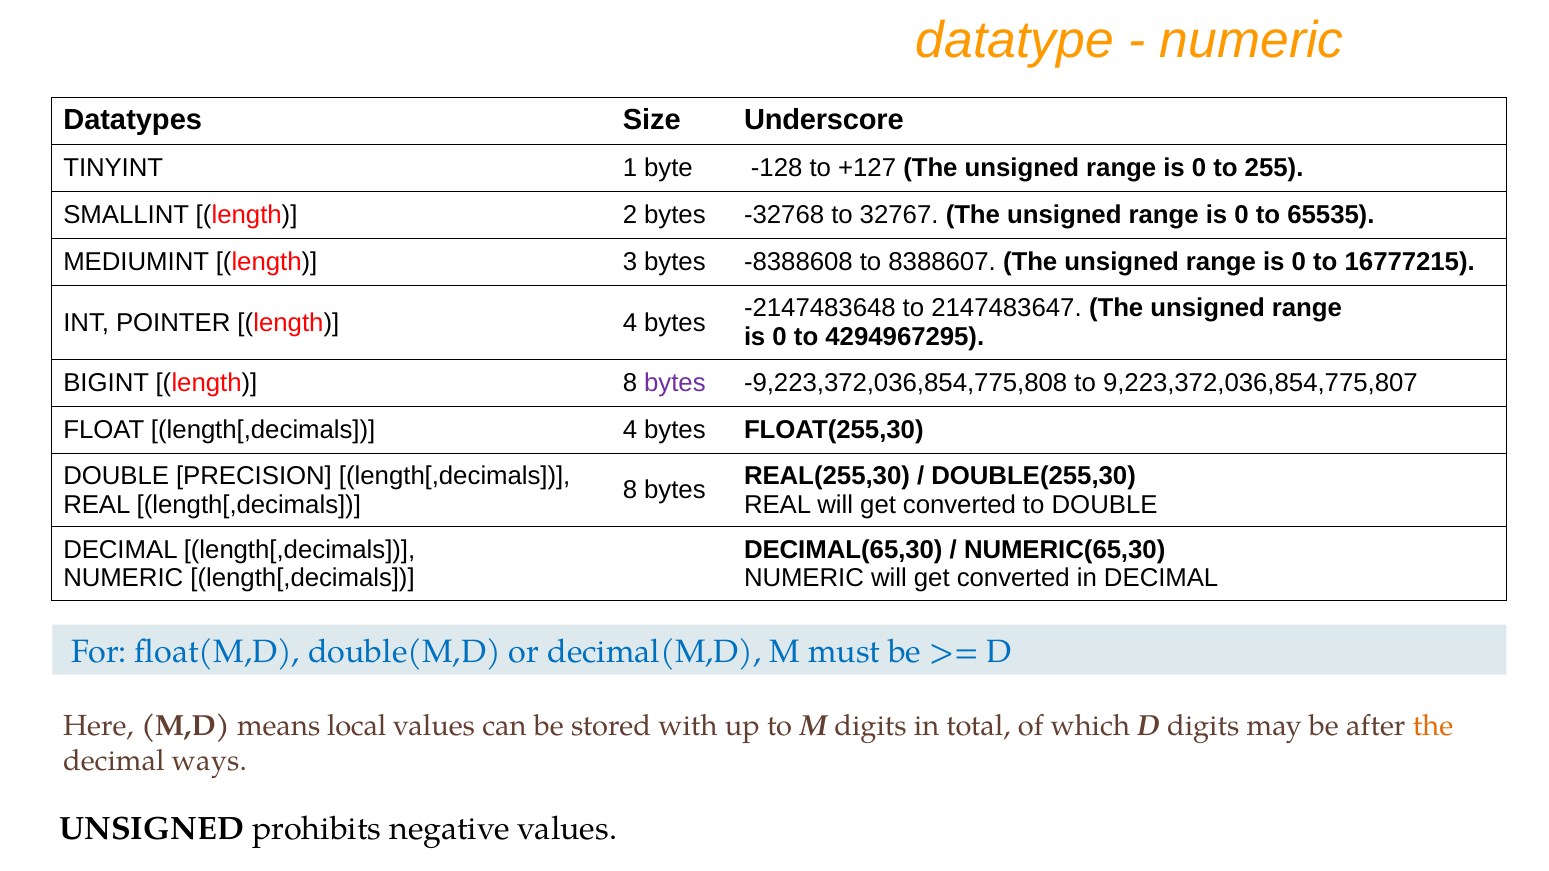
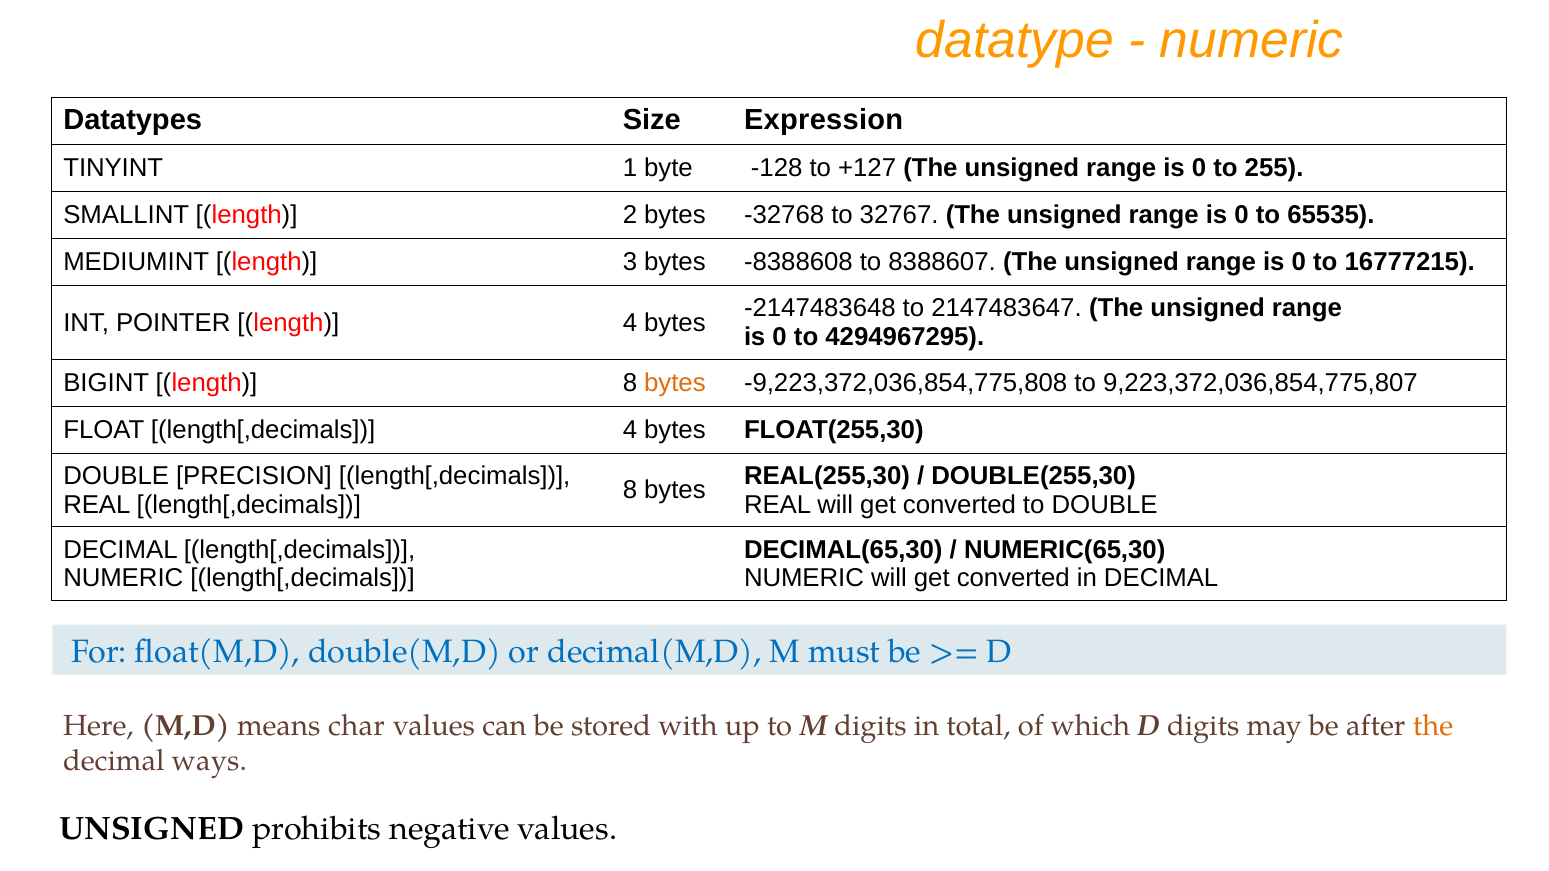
Underscore: Underscore -> Expression (824, 120)
bytes colour: purple -> orange (675, 383)
local: local -> char (356, 726)
